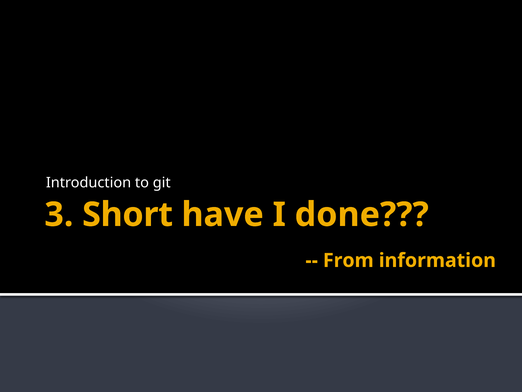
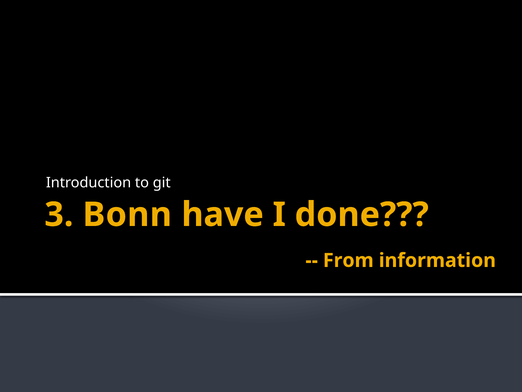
Short: Short -> Bonn (127, 214)
